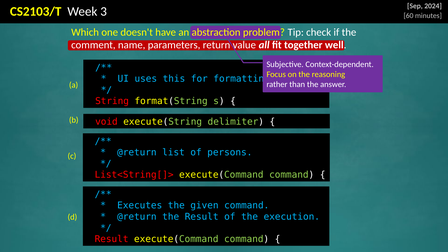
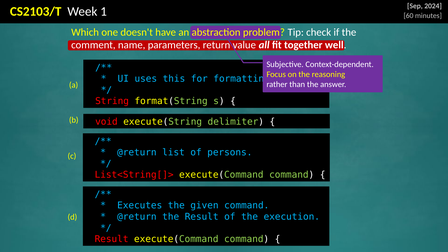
3: 3 -> 1 (104, 12)
